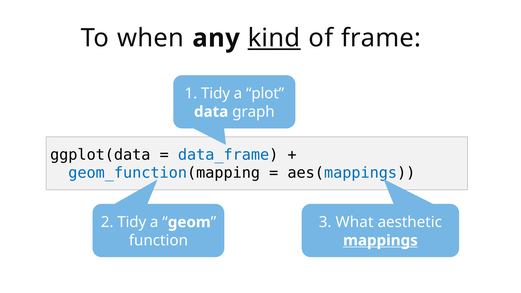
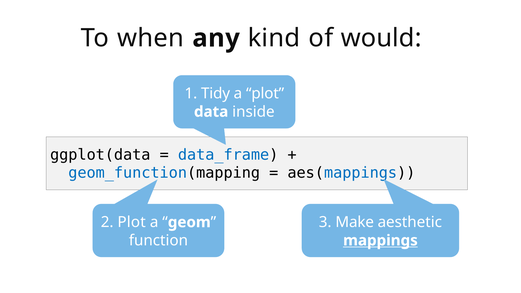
kind underline: present -> none (274, 38)
frame: frame -> would (381, 38)
graph: graph -> inside (253, 112)
2 Tidy: Tidy -> Plot (132, 222)
What: What -> Make (355, 222)
